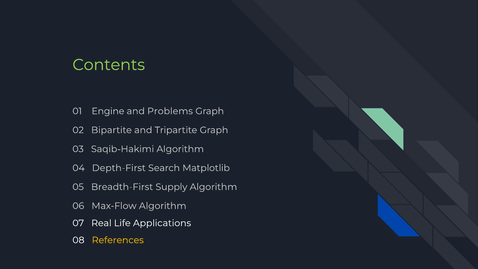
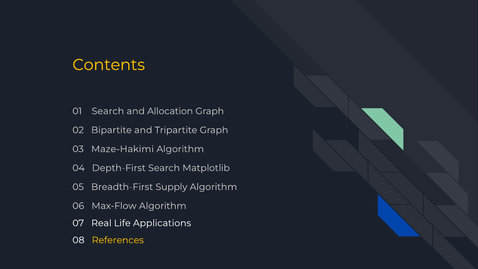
Contents colour: light green -> yellow (109, 65)
01 Engine: Engine -> Search (108, 111)
Problems: Problems -> Allocation (170, 111)
Saqib-Hakimi: Saqib-Hakimi -> Maze-Hakimi (123, 149)
